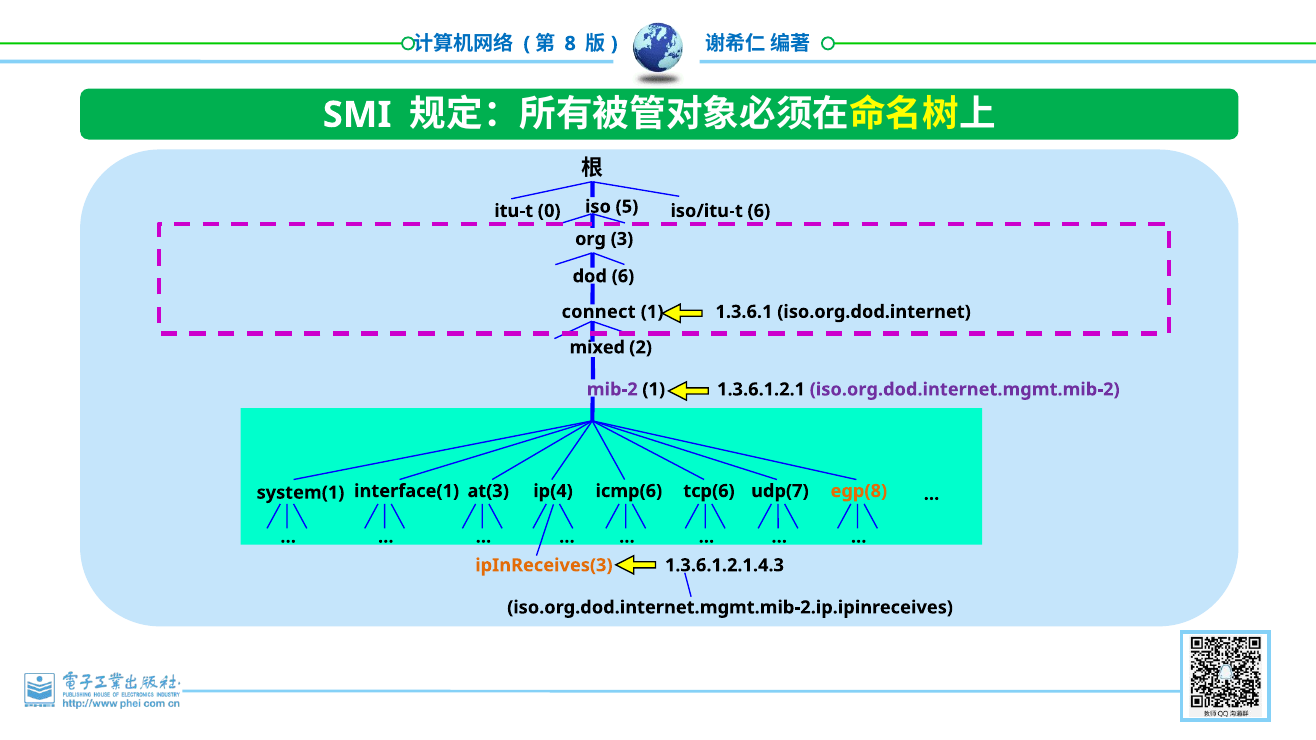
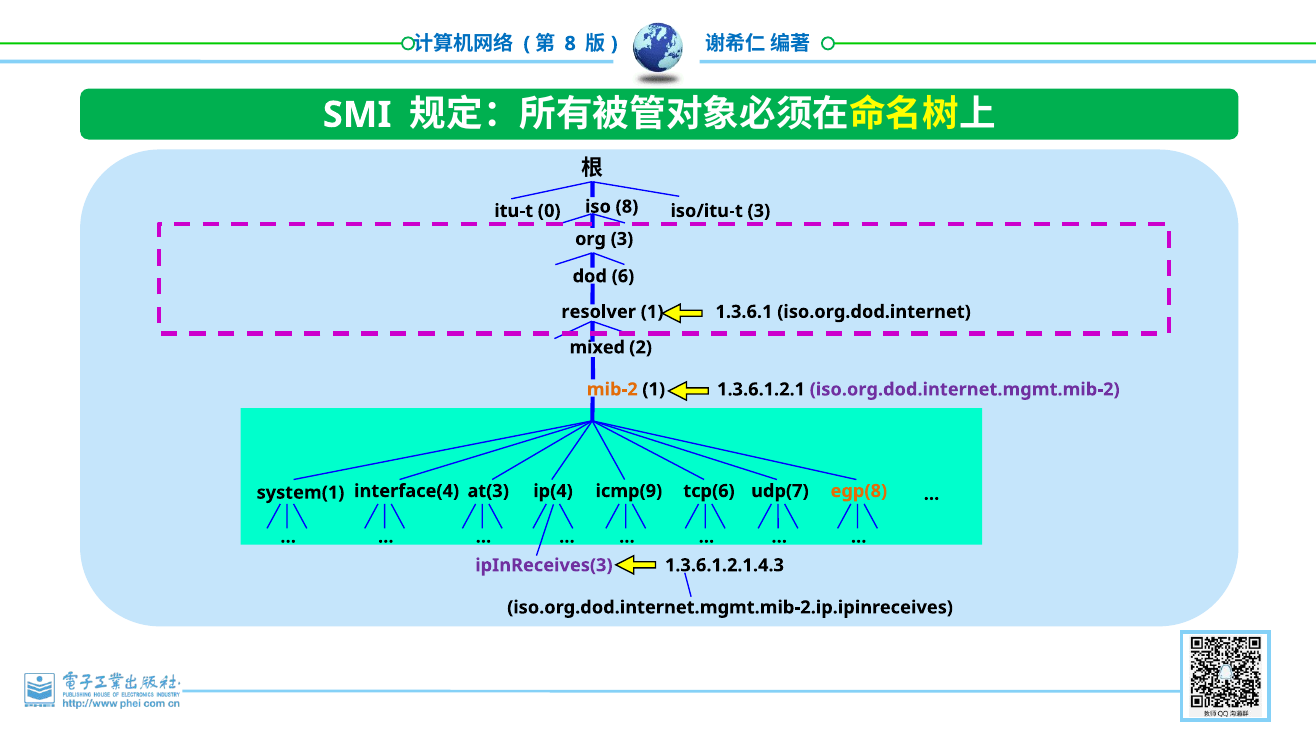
iso 5: 5 -> 8 (627, 207)
iso/itu-t 6: 6 -> 3 (759, 211)
connect: connect -> resolver (599, 312)
mib-2 colour: purple -> orange (612, 390)
interface(1: interface(1 -> interface(4 (407, 491)
icmp(6: icmp(6 -> icmp(9 (629, 491)
ipInReceives(3 colour: orange -> purple (544, 565)
